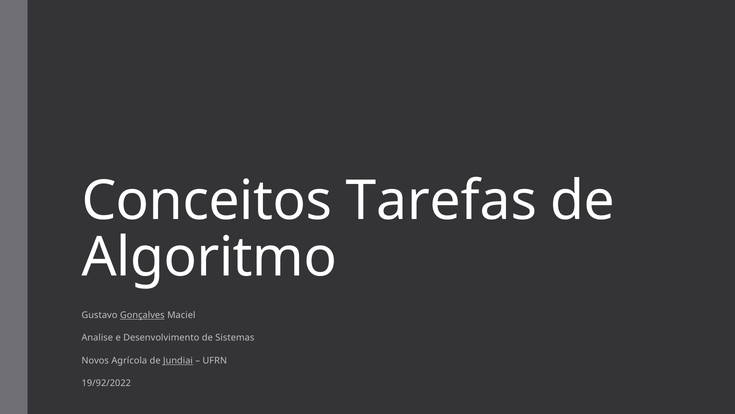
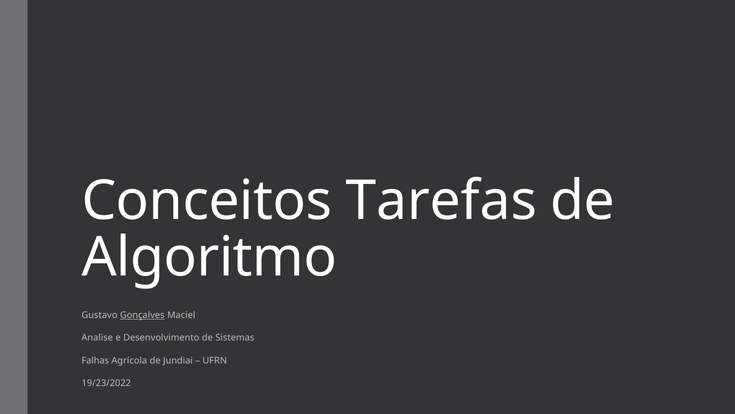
Novos: Novos -> Falhas (95, 360)
Jundiai underline: present -> none (178, 360)
19/92/2022: 19/92/2022 -> 19/23/2022 (106, 383)
